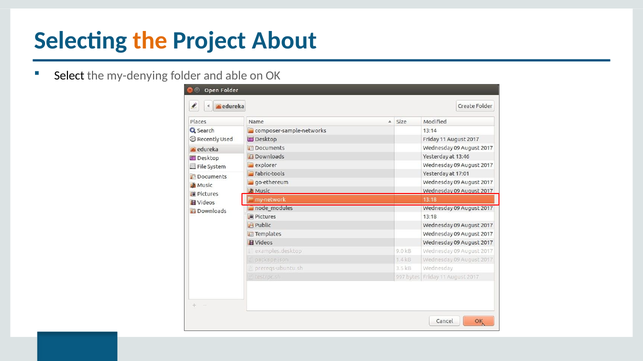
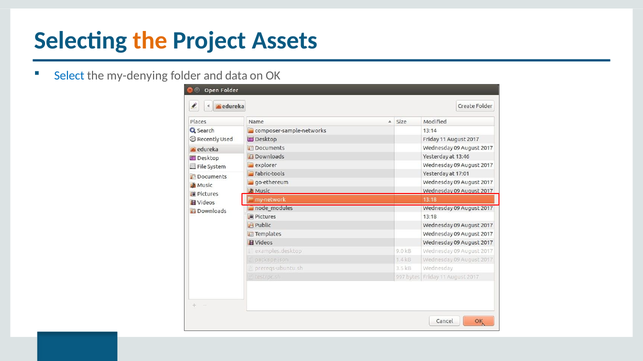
About: About -> Assets (285, 40)
Select colour: black -> blue (69, 76)
able: able -> data (236, 76)
